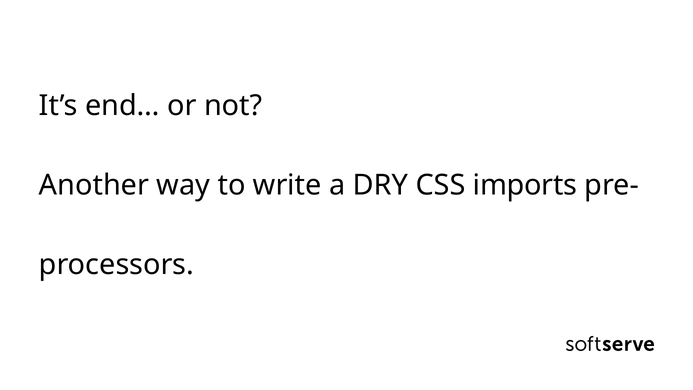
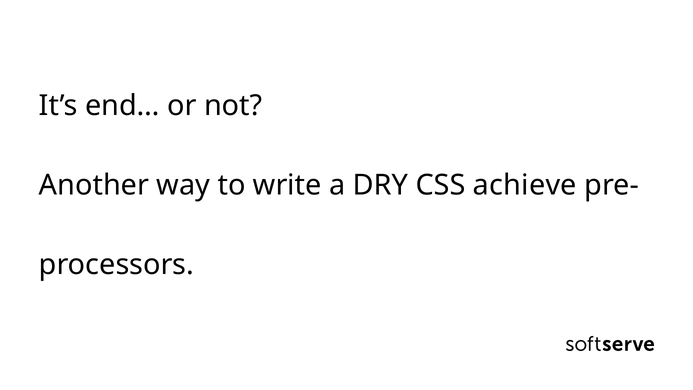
imports: imports -> achieve (525, 185)
